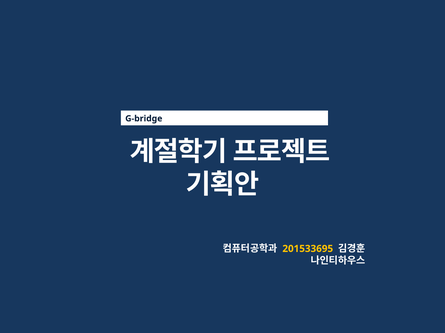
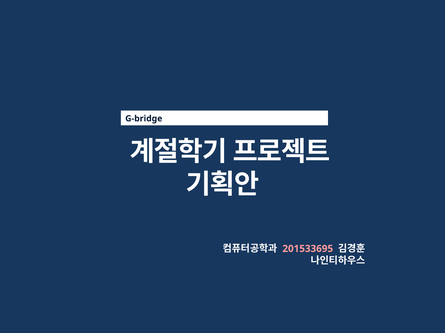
201533695 colour: yellow -> pink (308, 249)
